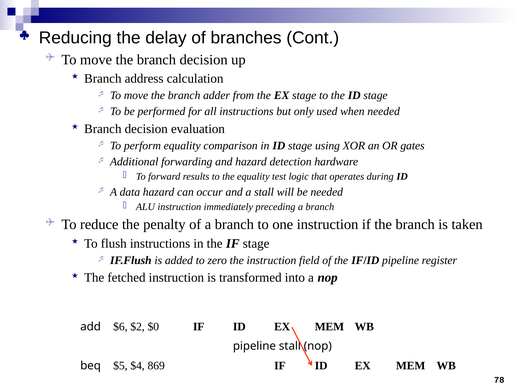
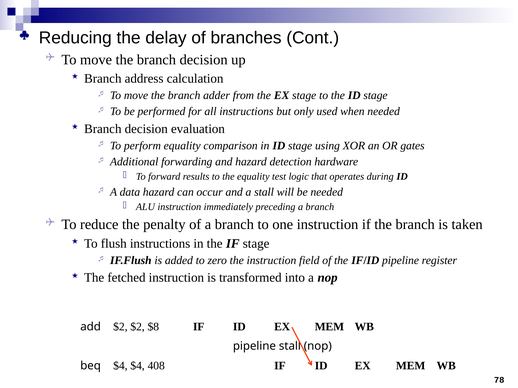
add $6: $6 -> $2 (120, 327)
$0: $0 -> $8 (153, 327)
beq $5: $5 -> $4 (120, 366)
869: 869 -> 408 (156, 366)
